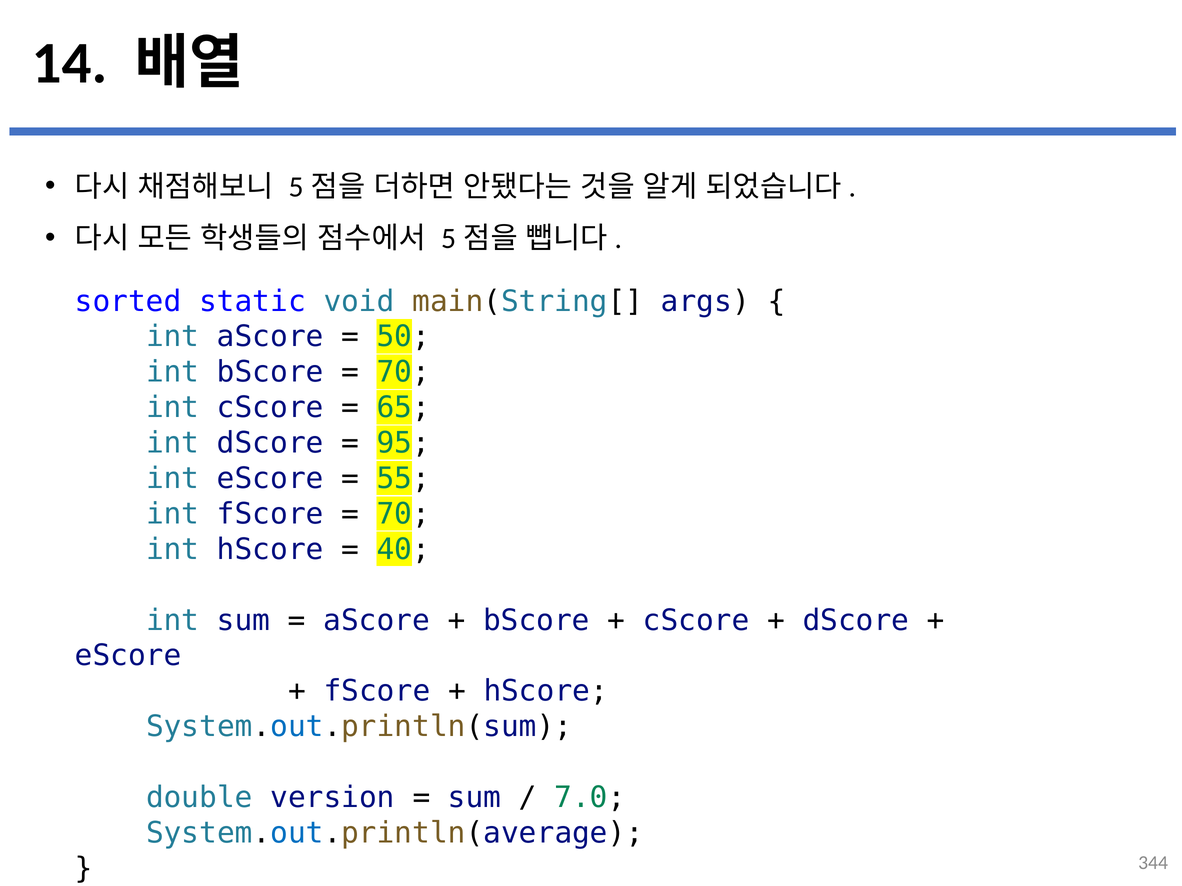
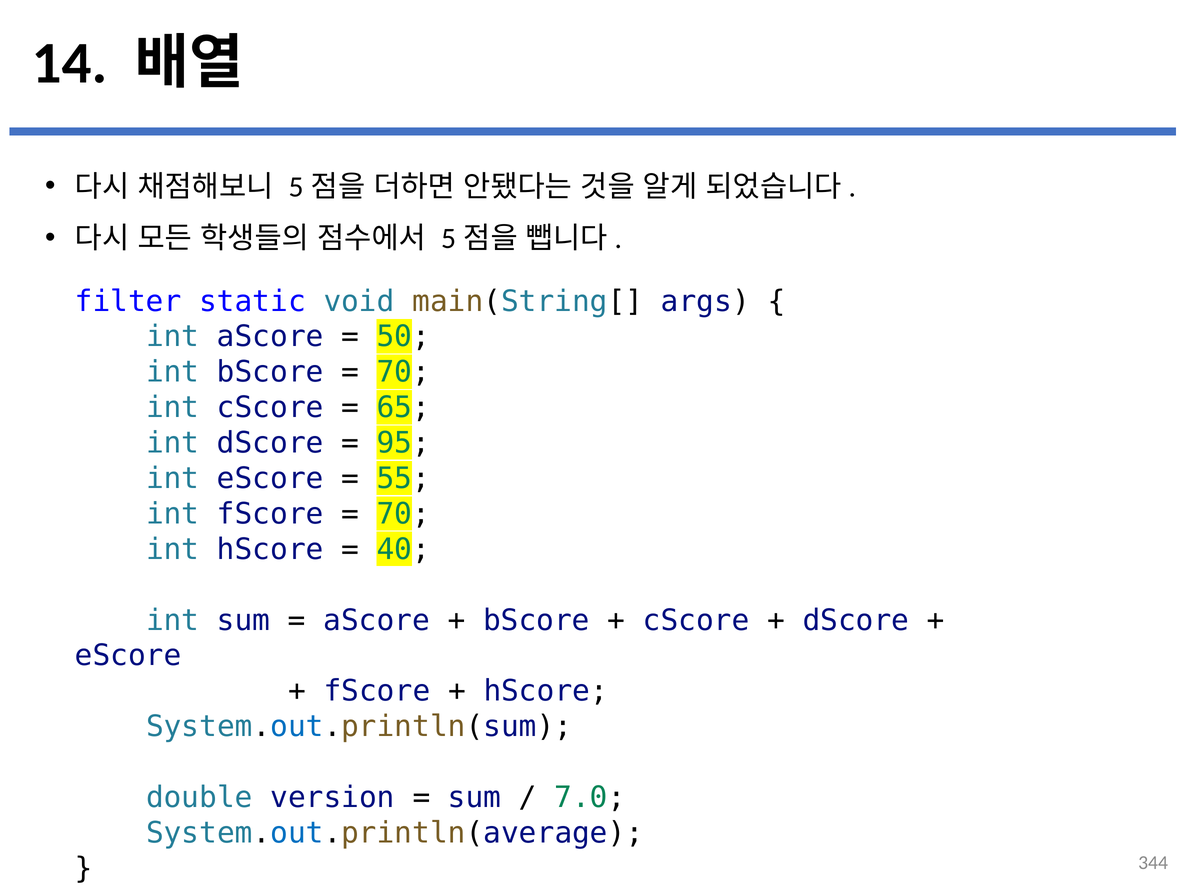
sorted: sorted -> filter (128, 301)
